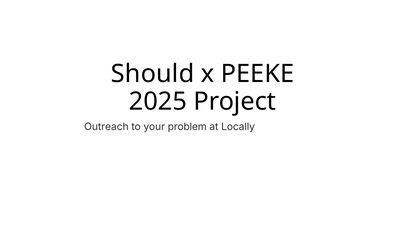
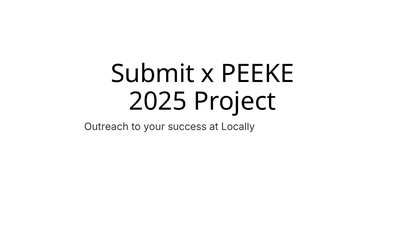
Should: Should -> Submit (153, 74)
problem: problem -> success (187, 127)
